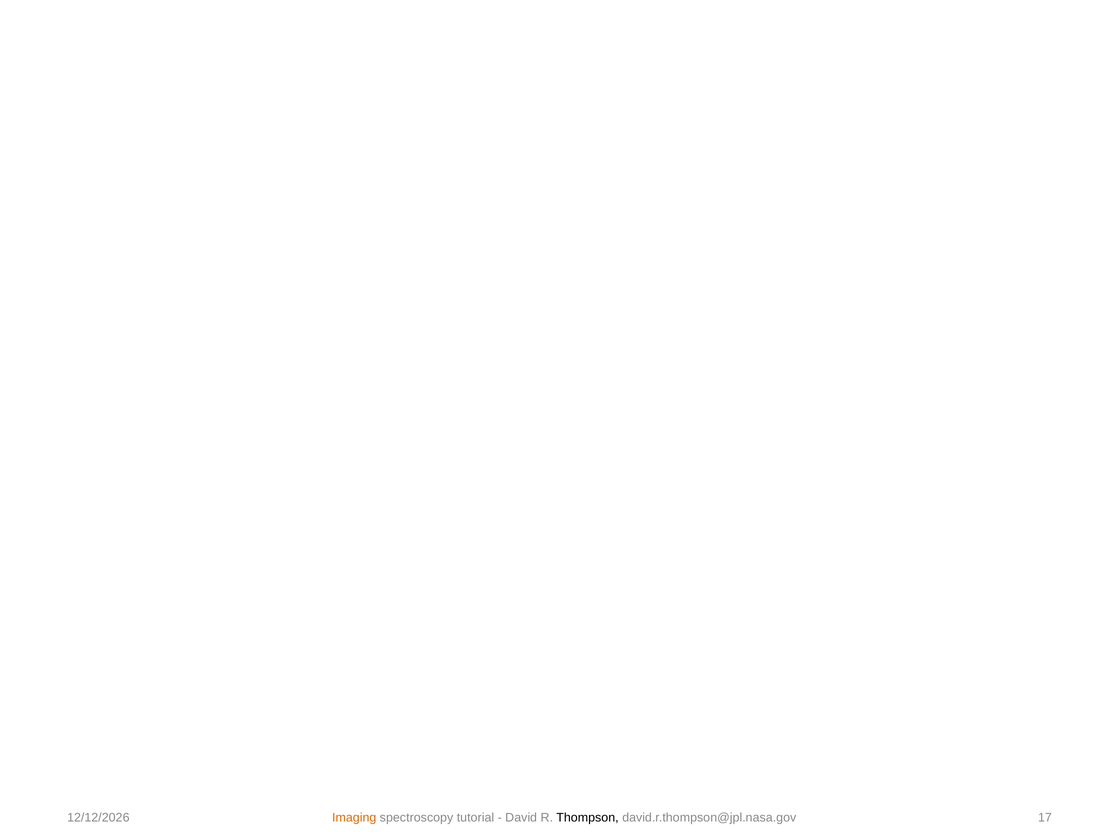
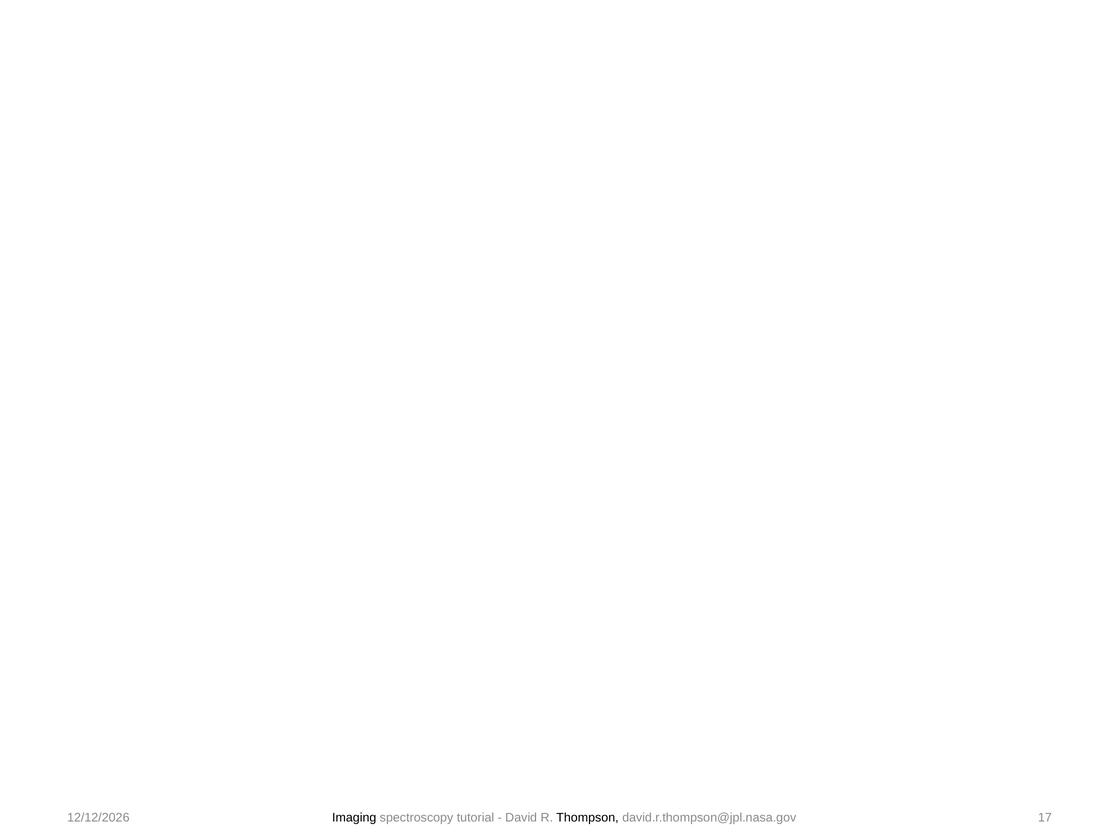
Imaging colour: orange -> black (354, 818)
